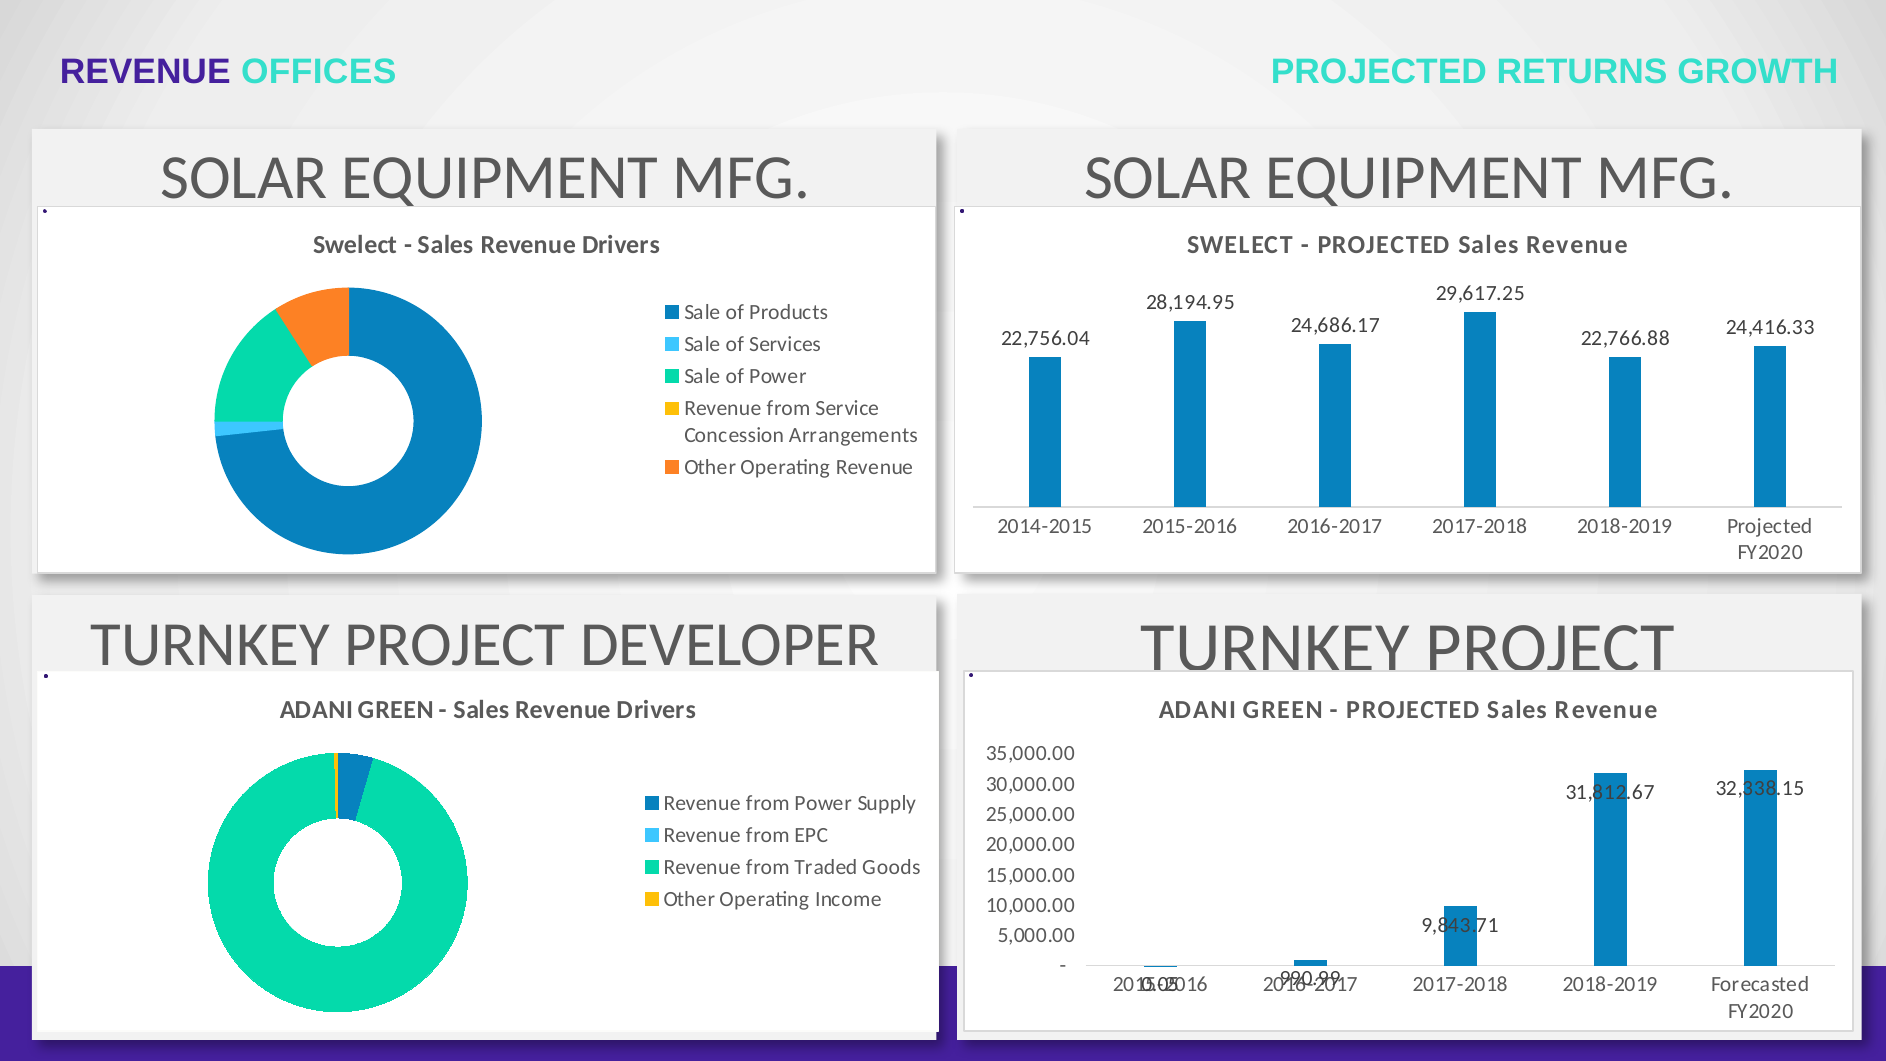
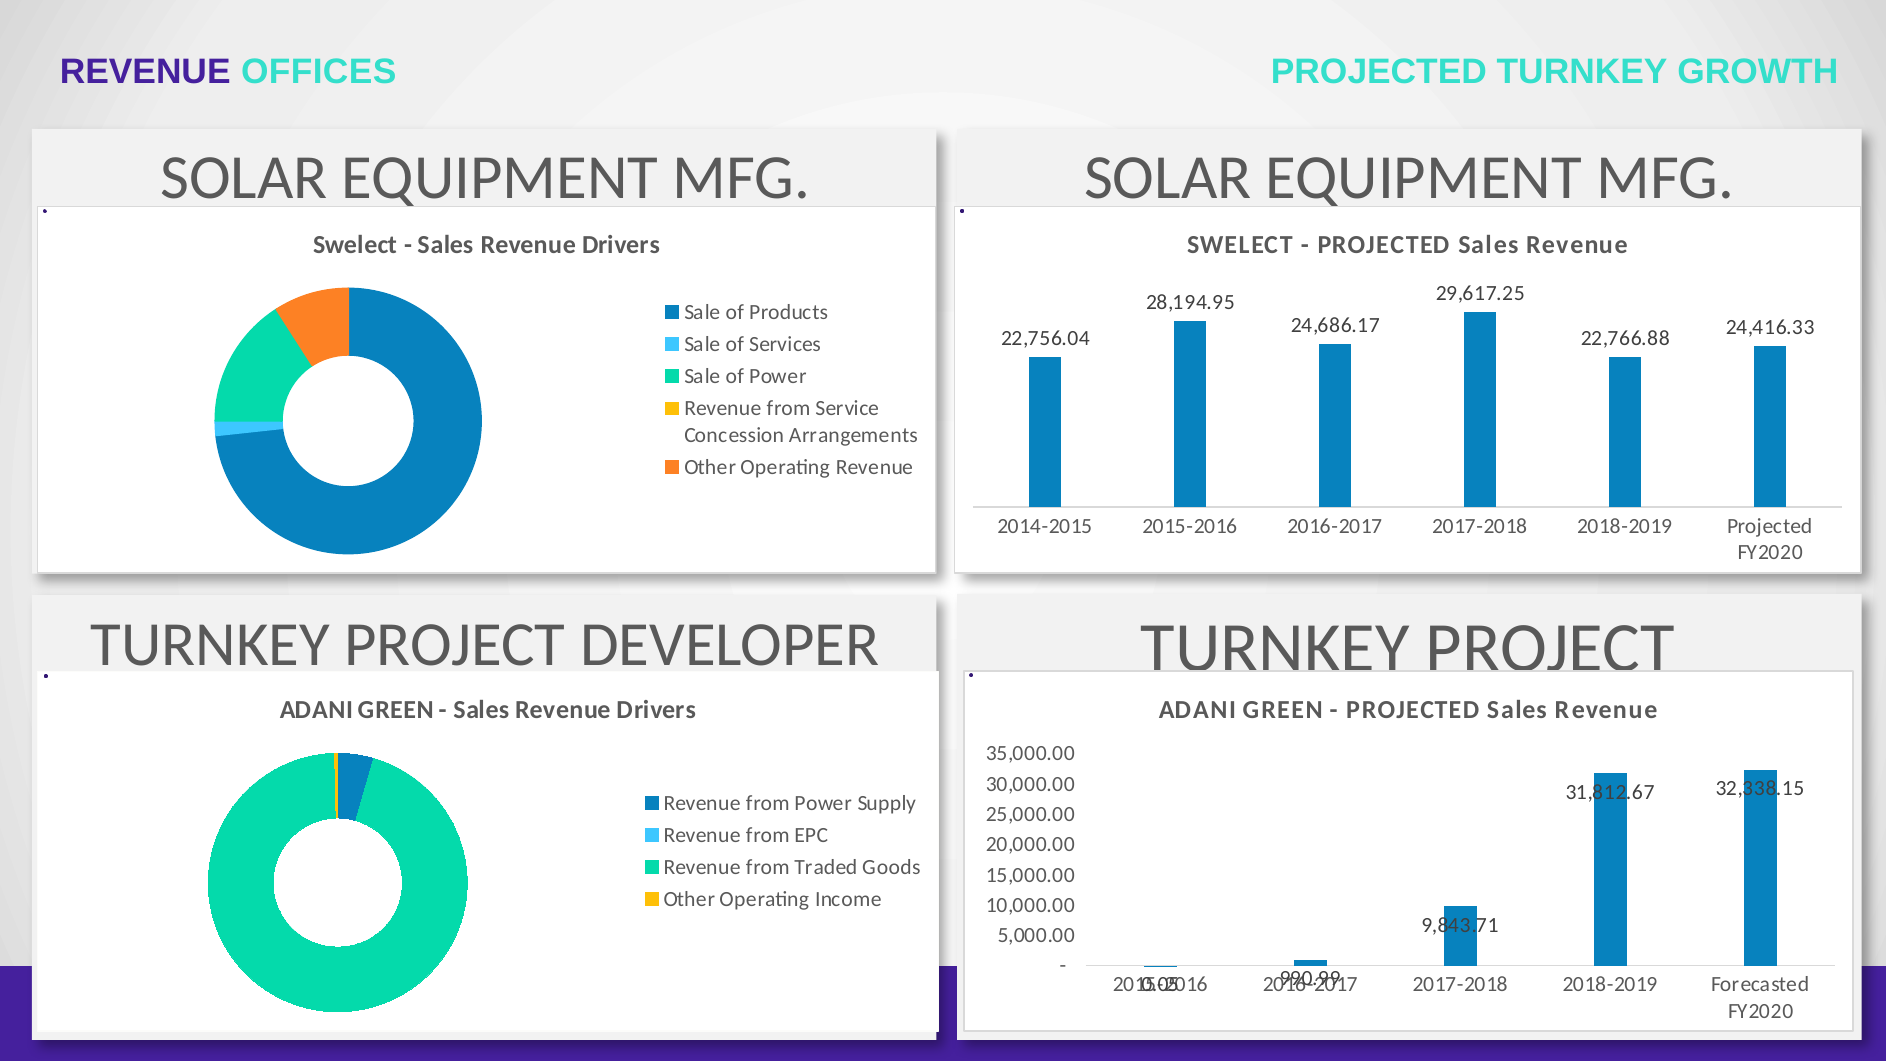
PROJECTED RETURNS: RETURNS -> TURNKEY (1582, 72)
